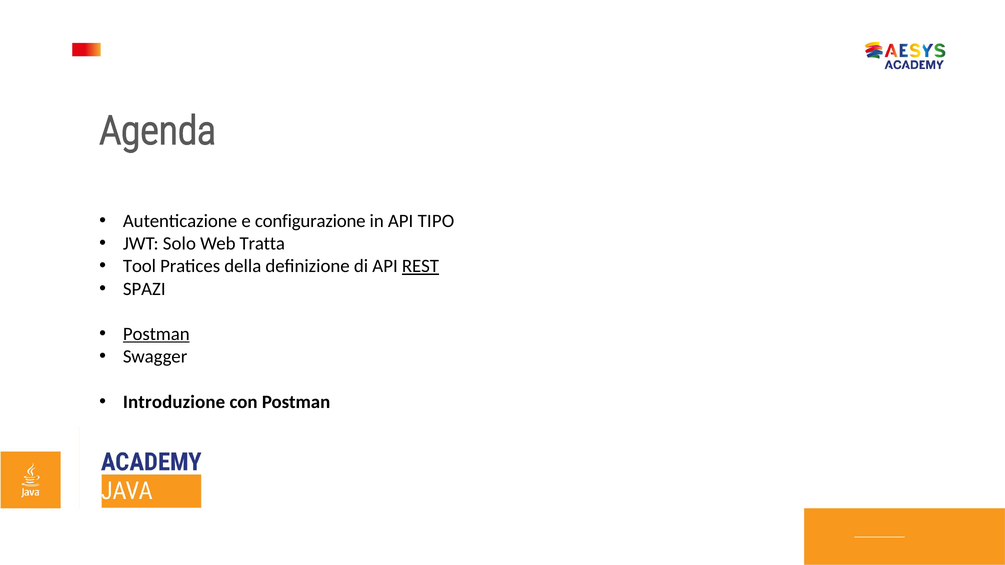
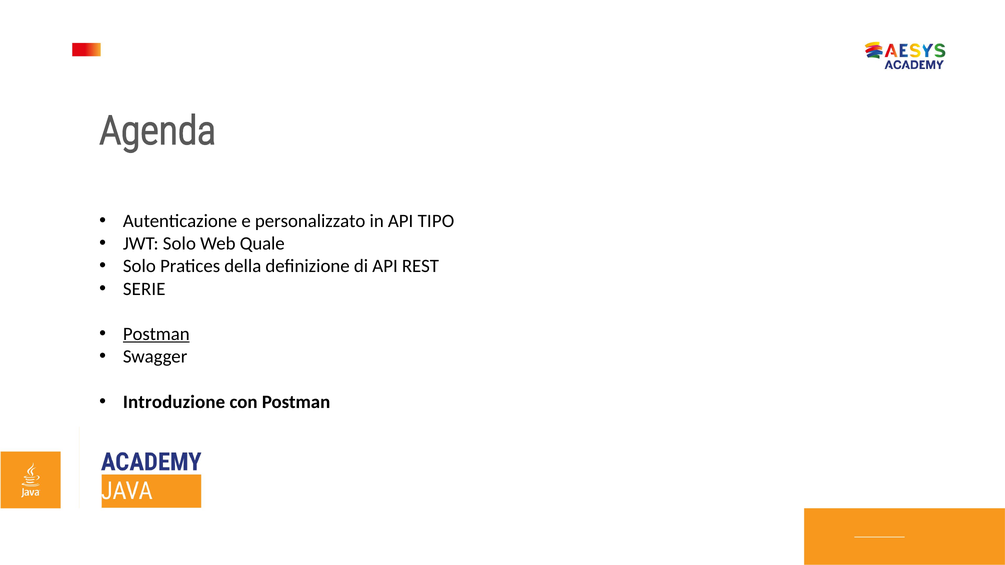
configurazione: configurazione -> personalizzato (310, 221)
Tratta: Tratta -> Quale (262, 244)
Tool: Tool -> Solo (139, 266)
REST underline: present -> none (420, 266)
SPAZI: SPAZI -> SERIE (144, 289)
